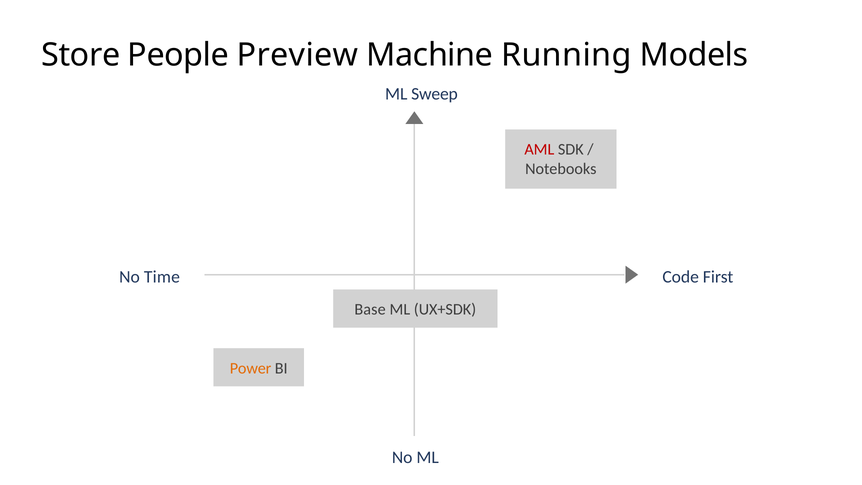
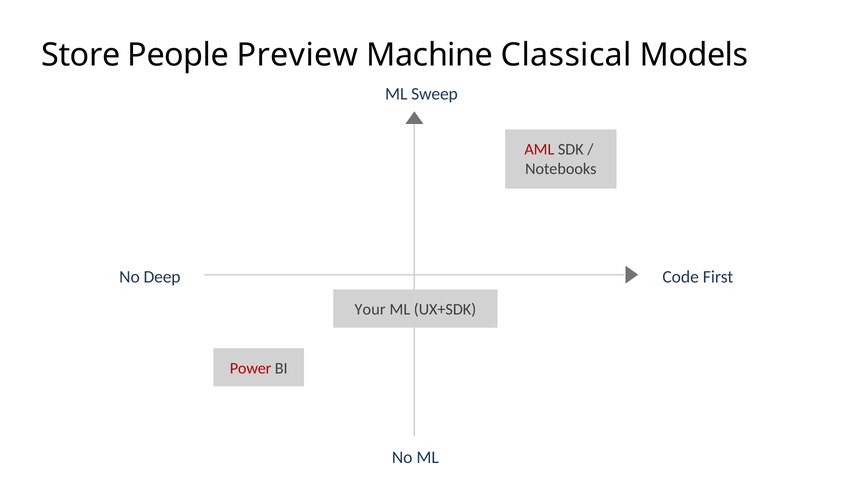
Running: Running -> Classical (566, 55)
Time: Time -> Deep (162, 277)
Base: Base -> Your (370, 310)
Power colour: orange -> red (251, 368)
